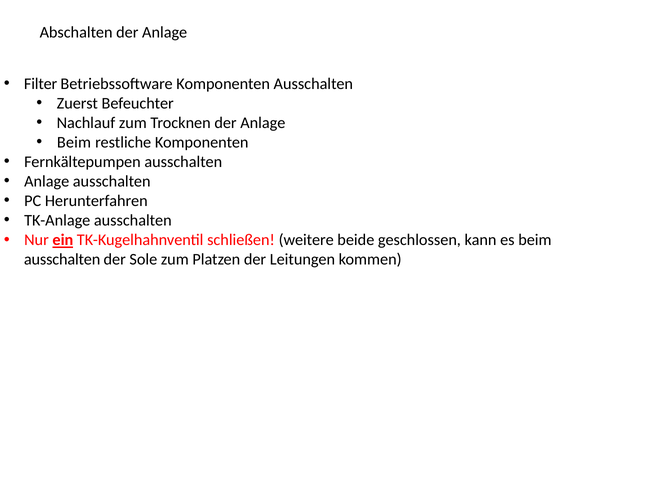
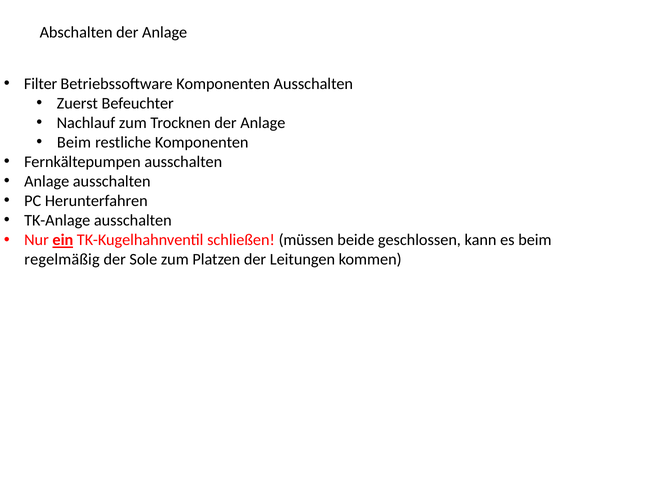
weitere: weitere -> müssen (306, 240)
ausschalten: ausschalten -> regelmäßig (62, 259)
